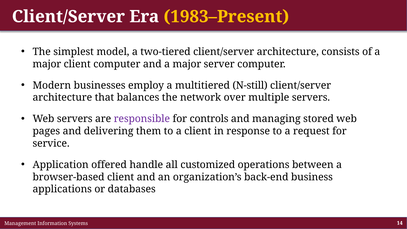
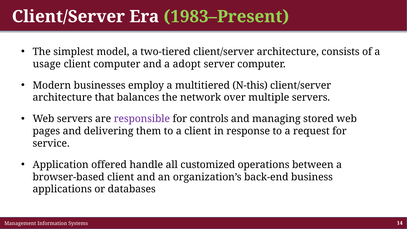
1983–Present colour: yellow -> light green (226, 17)
major: major -> usage (47, 64)
and a major: major -> adopt (187, 64)
N-still: N-still -> N-this (250, 85)
